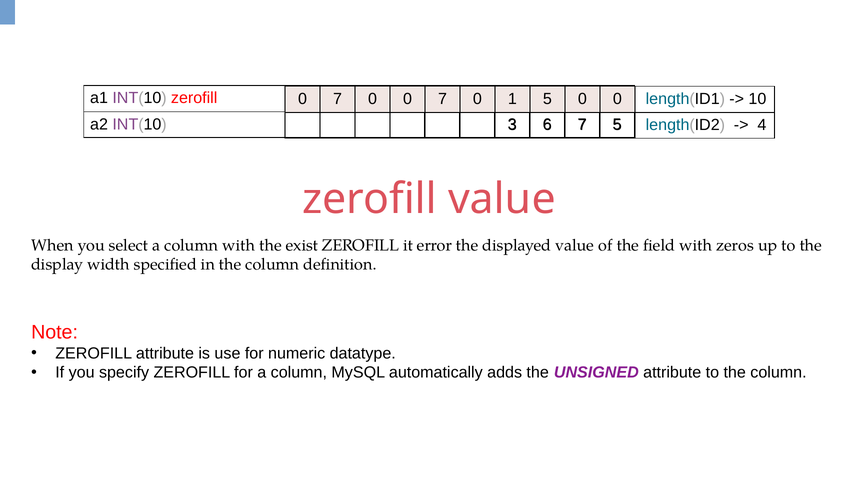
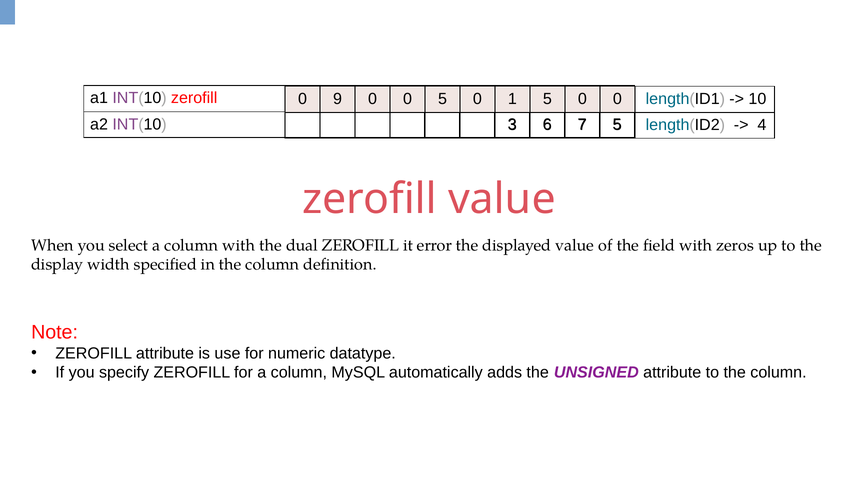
7: 7 -> 9 (338, 99)
0 0 7: 7 -> 5 (442, 99)
exist: exist -> dual (302, 245)
